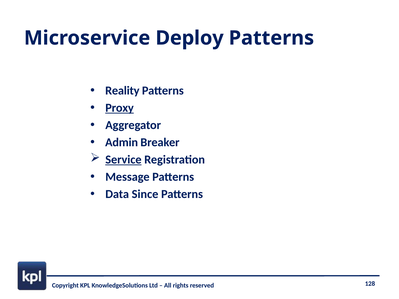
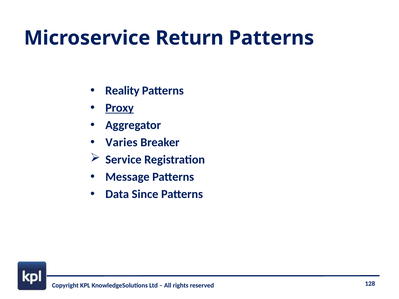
Deploy: Deploy -> Return (190, 38)
Admin: Admin -> Varies (121, 143)
Service underline: present -> none (123, 160)
